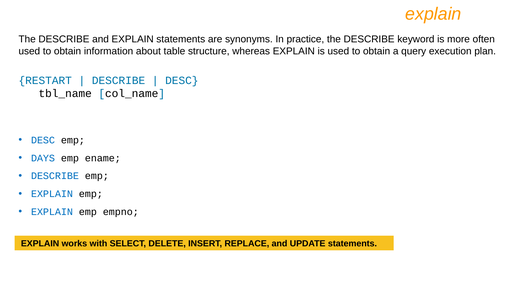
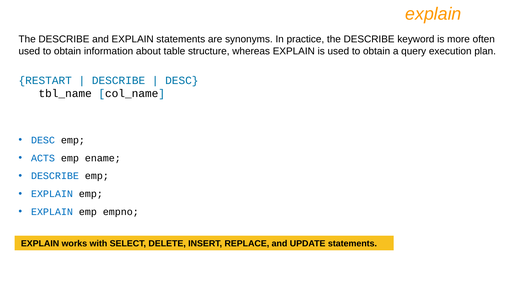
DAYS: DAYS -> ACTS (43, 158)
